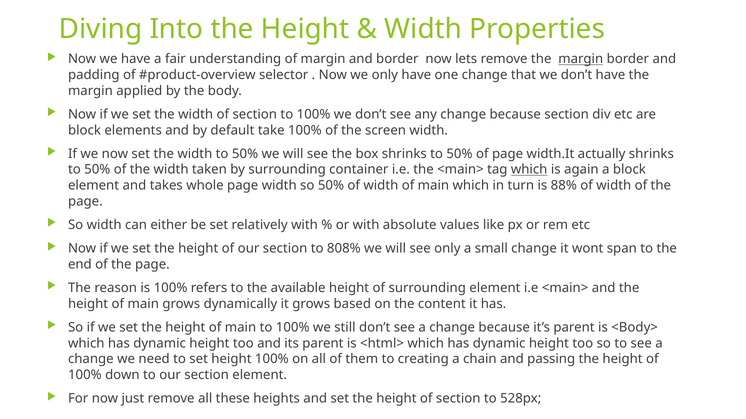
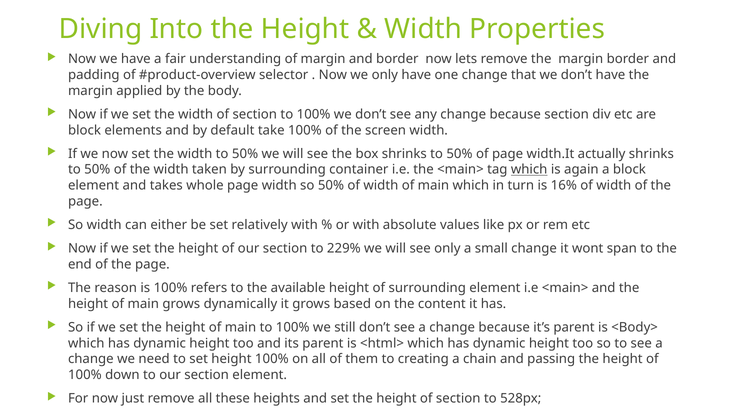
margin underline: present -> none (581, 59)
88%: 88% -> 16% (564, 186)
808%: 808% -> 229% (344, 249)
